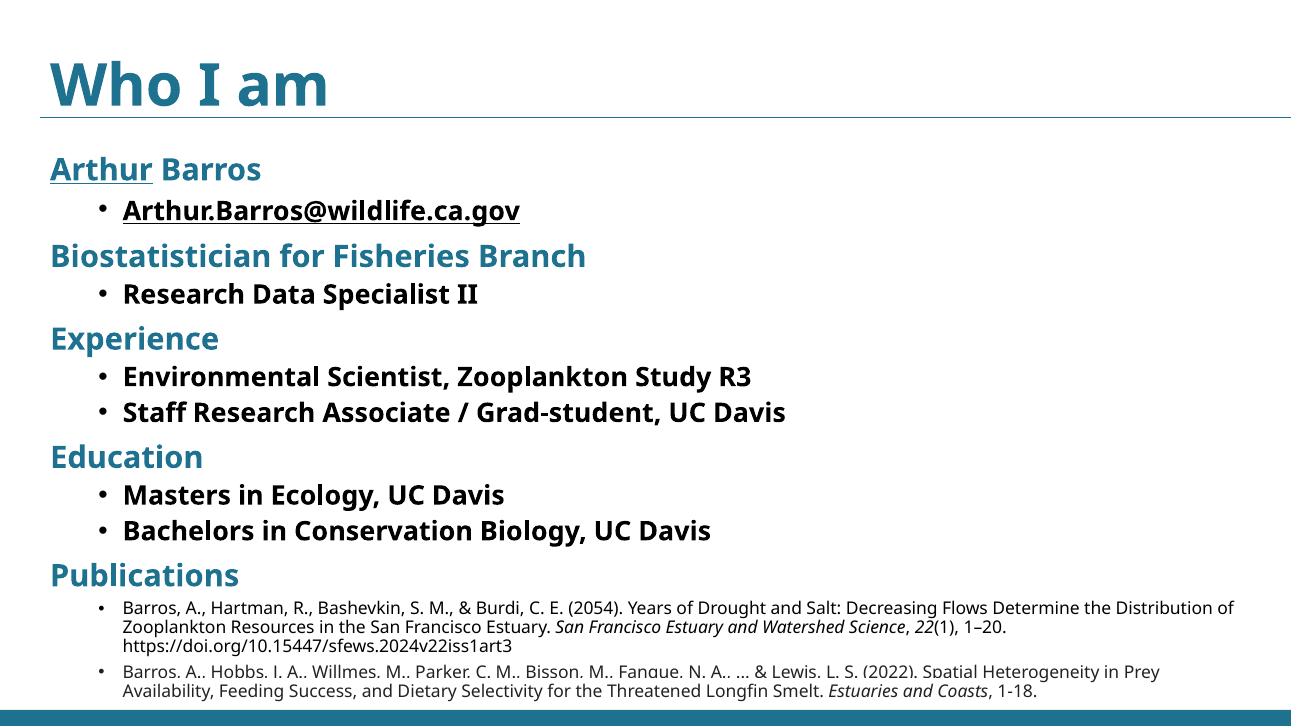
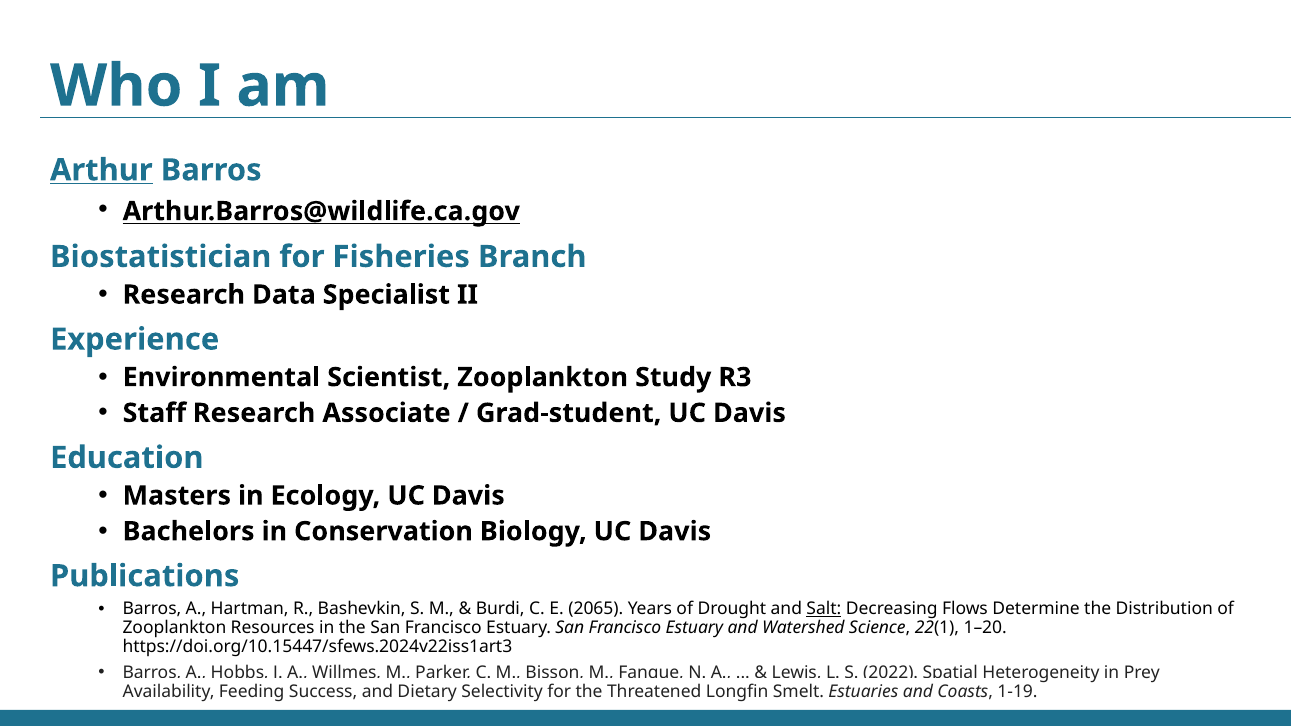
2054: 2054 -> 2065 (596, 609)
Salt underline: none -> present (824, 609)
1-18: 1-18 -> 1-19 (1018, 691)
